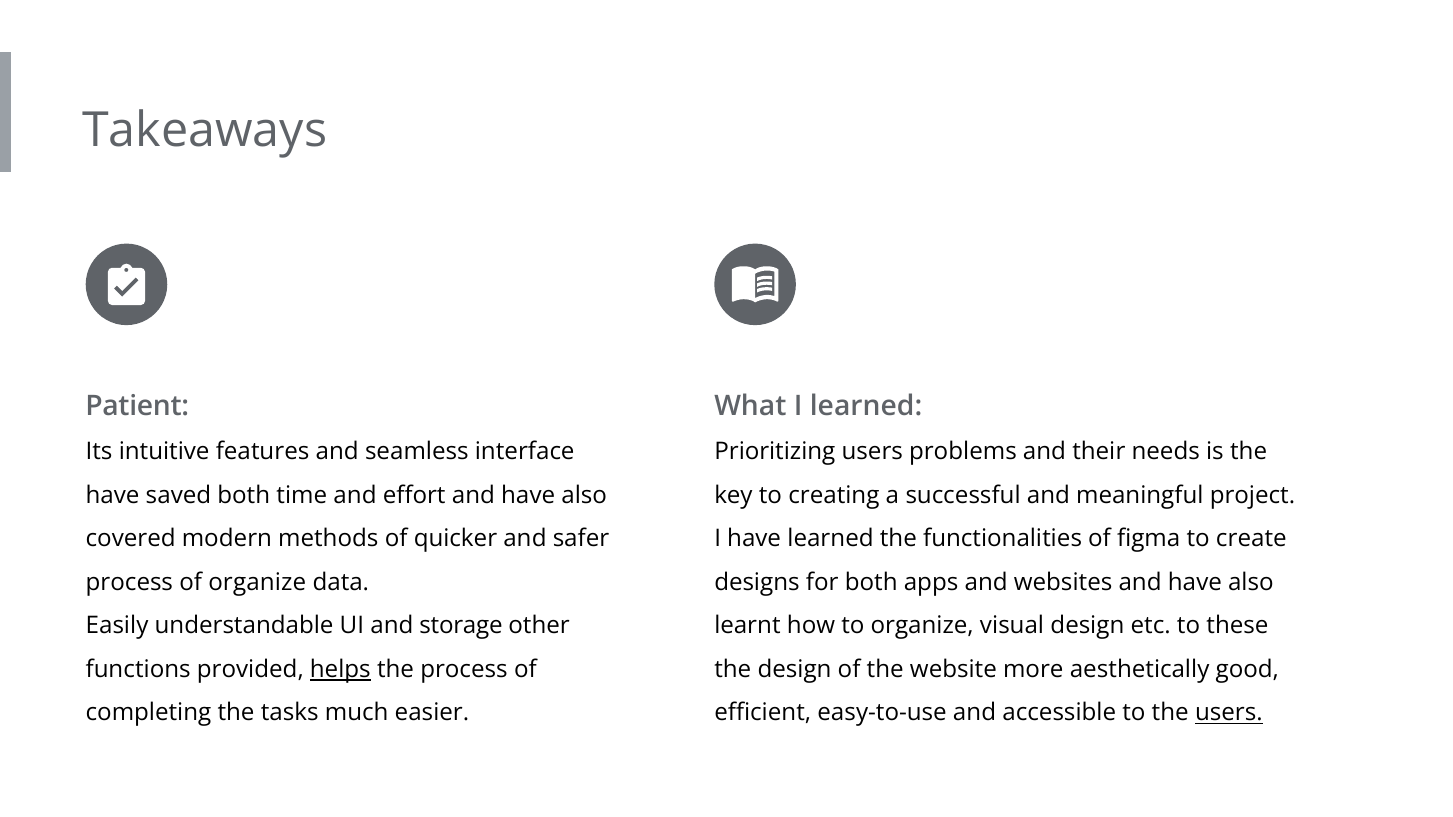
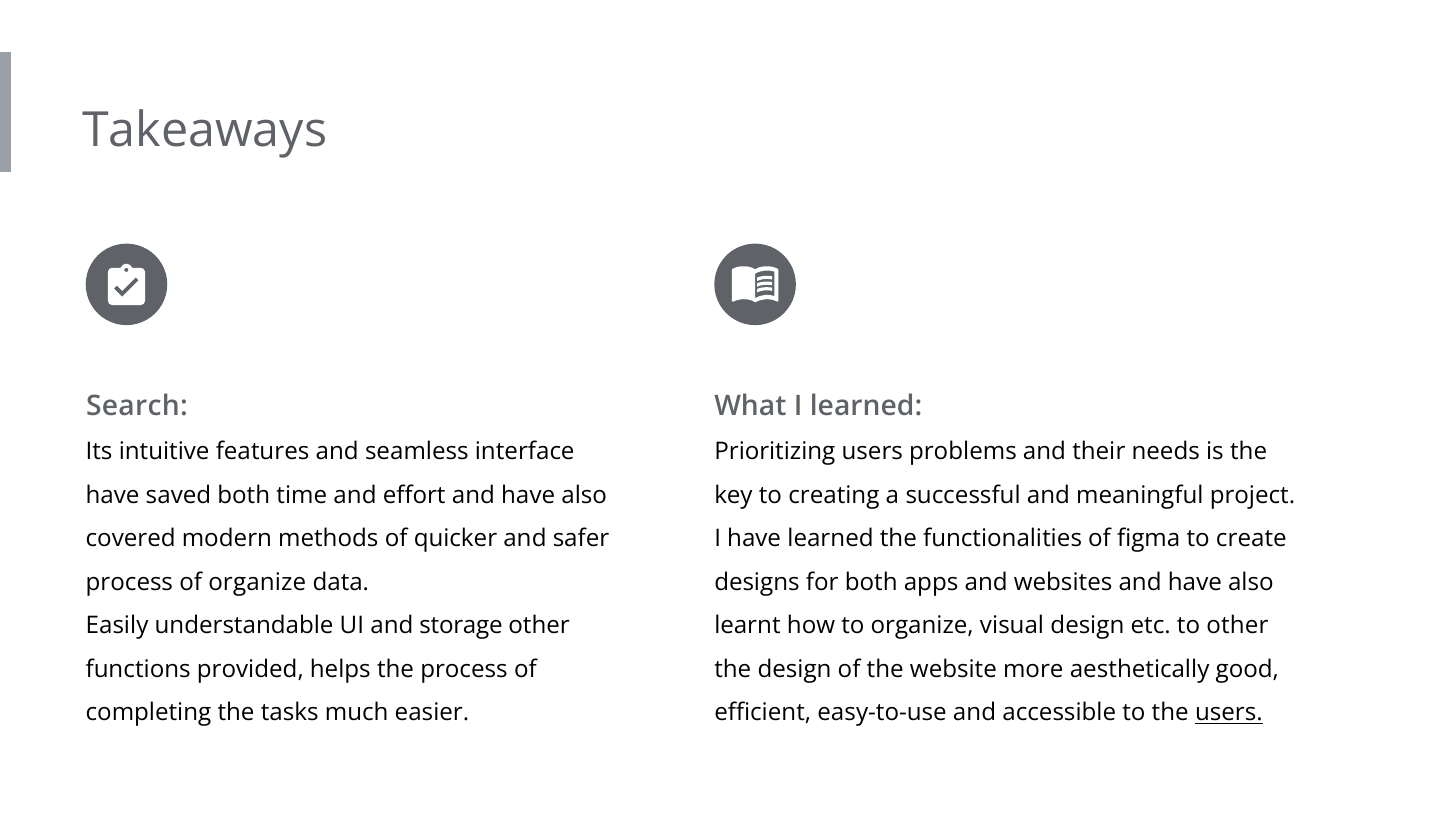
Patient: Patient -> Search (137, 406)
to these: these -> other (1237, 626)
helps underline: present -> none (340, 670)
